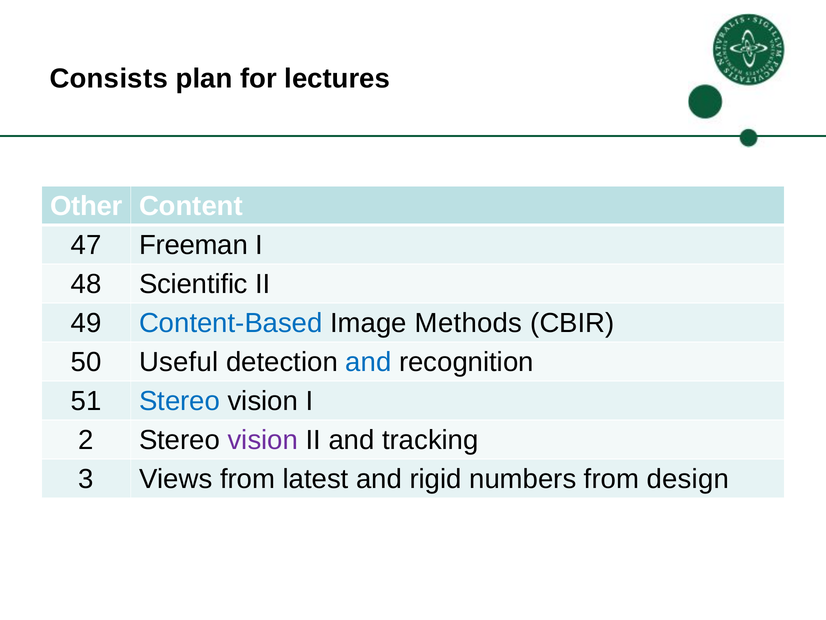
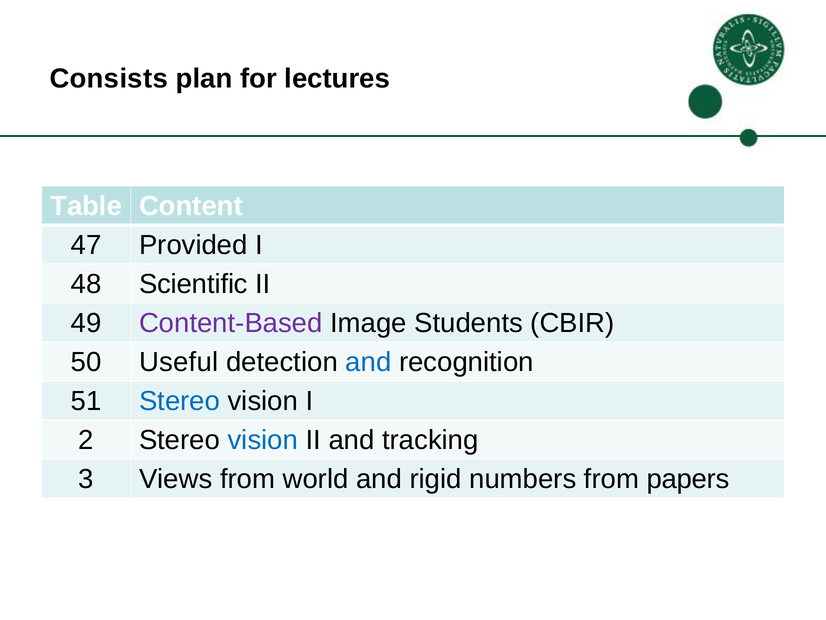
Other: Other -> Table (86, 206)
Freeman: Freeman -> Provided (193, 245)
Content-Based colour: blue -> purple (231, 323)
Methods: Methods -> Students (469, 323)
vision colour: purple -> blue (263, 440)
latest: latest -> world (316, 479)
design: design -> papers (688, 479)
